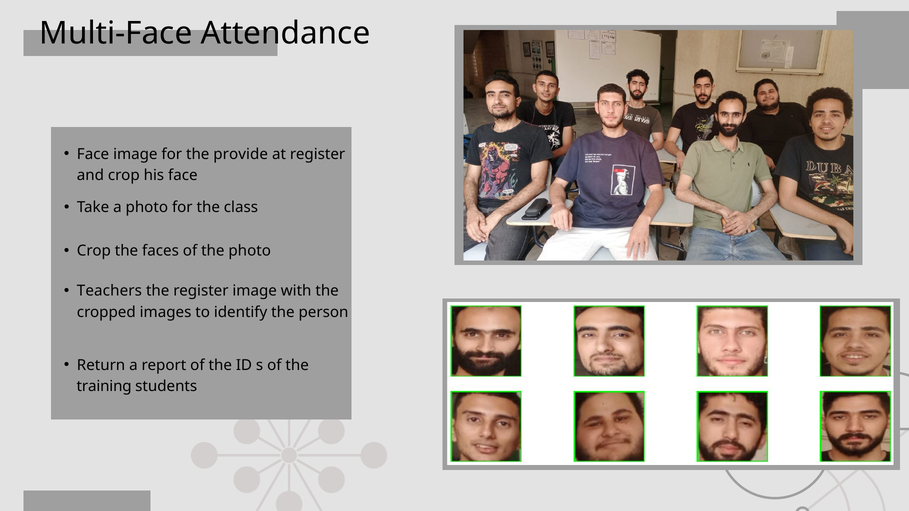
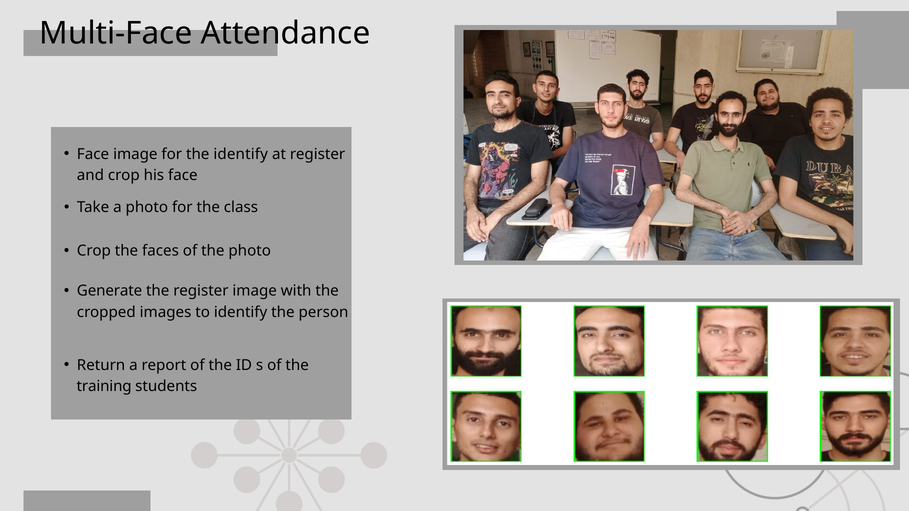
the provide: provide -> identify (241, 154)
Teachers: Teachers -> Generate (110, 291)
